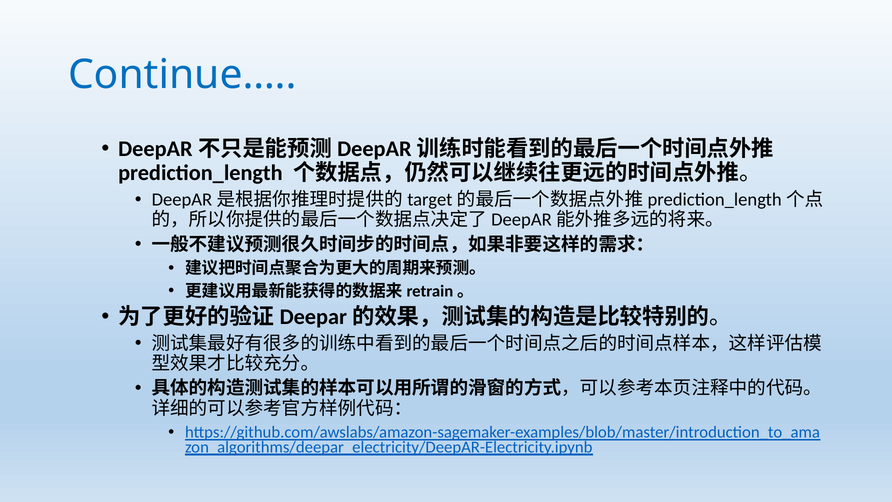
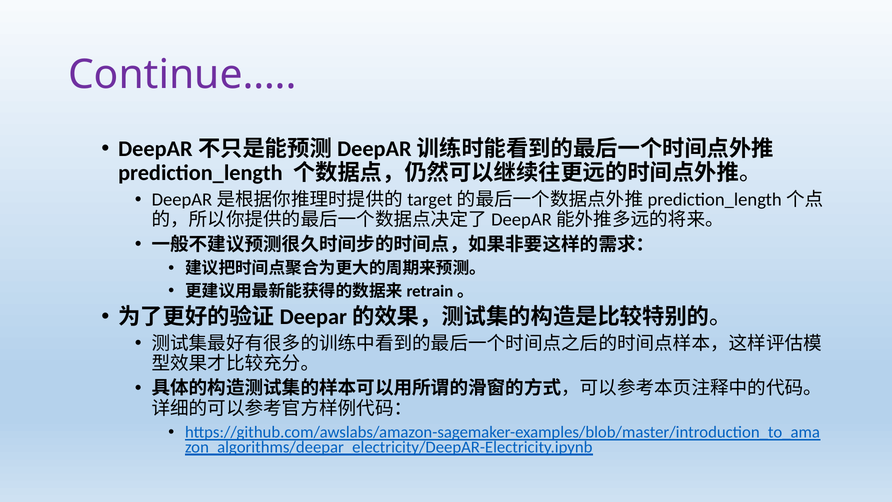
Continue… colour: blue -> purple (182, 75)
